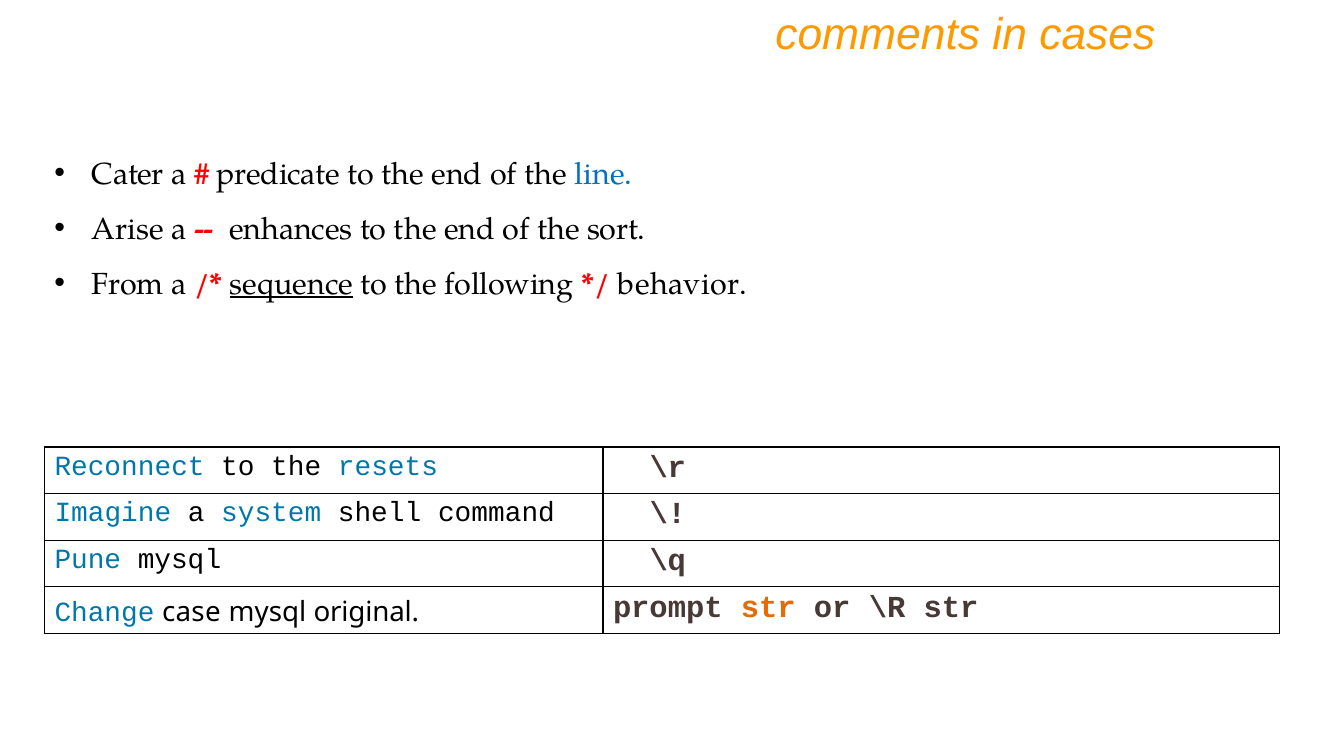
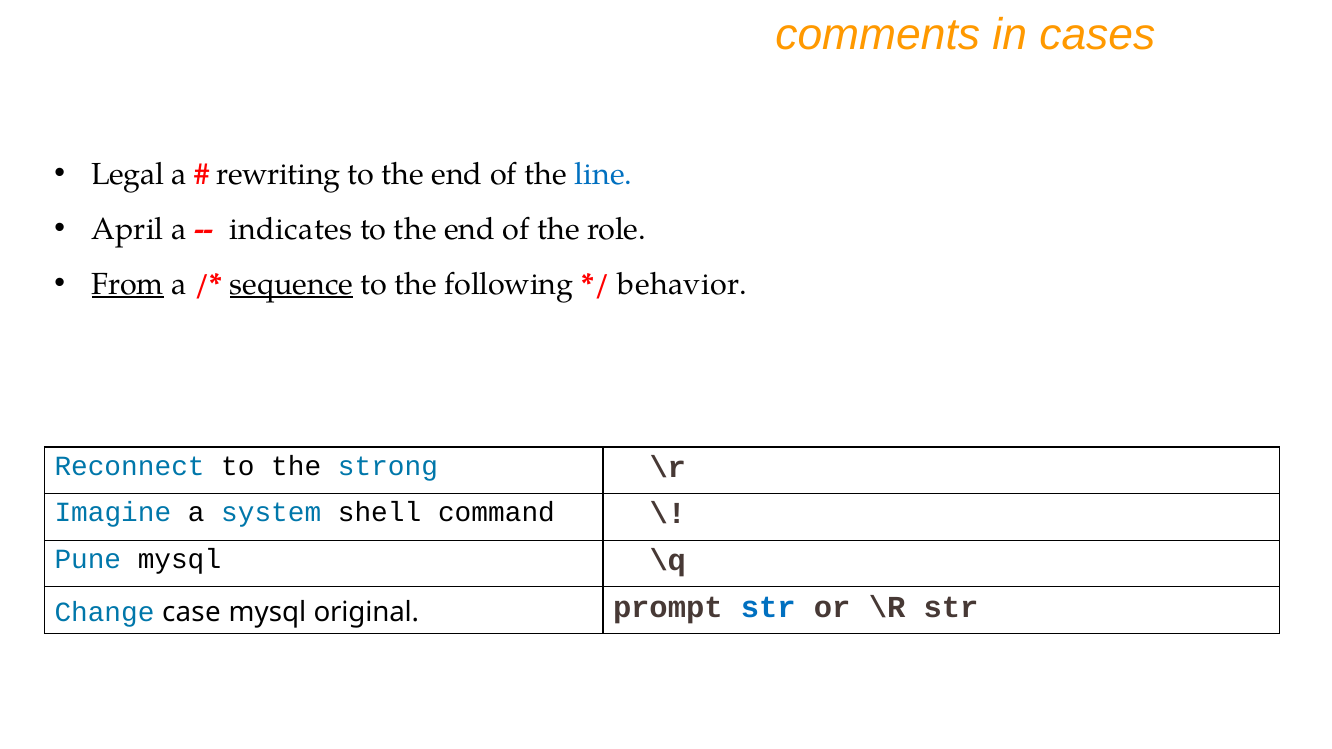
Cater: Cater -> Legal (128, 174)
predicate: predicate -> rewriting (278, 174)
Arise: Arise -> April (128, 229)
enhances: enhances -> indicates (291, 229)
sort: sort -> role (616, 229)
From underline: none -> present (128, 284)
resets: resets -> strong (388, 466)
str colour: orange -> blue (768, 607)
